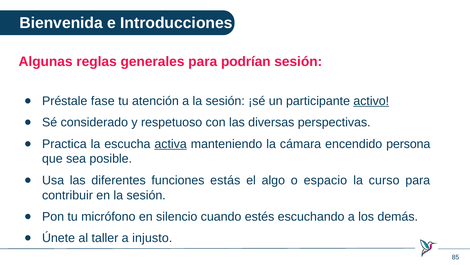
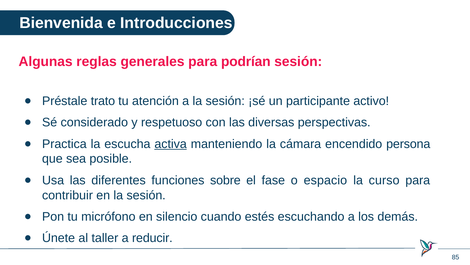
fase: fase -> trato (103, 101)
activo underline: present -> none (371, 101)
estás: estás -> sobre (225, 180)
algo: algo -> fase (273, 180)
injusto: injusto -> reducir (152, 238)
